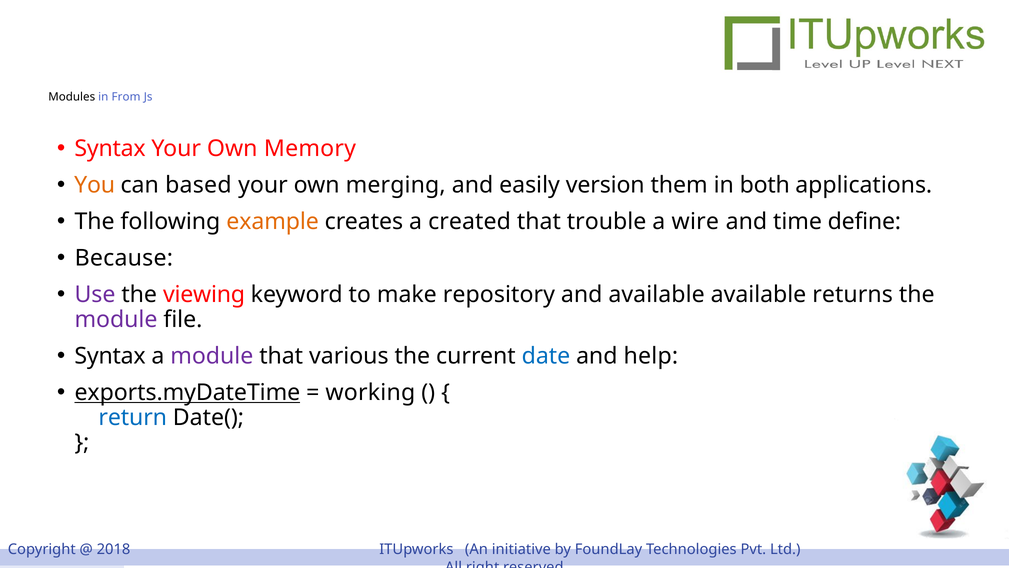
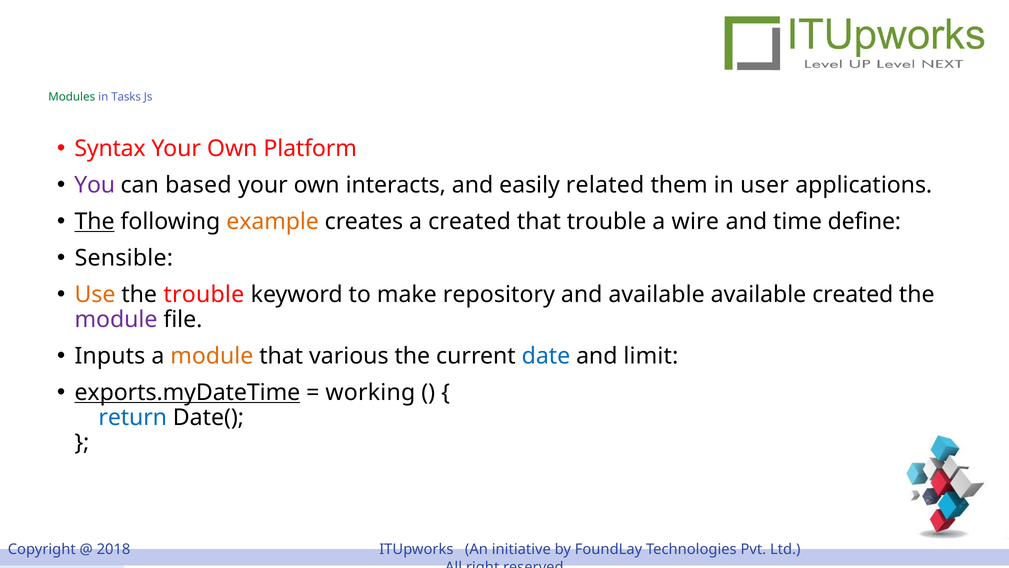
Modules colour: black -> green (72, 97)
From: From -> Tasks (126, 97)
Memory: Memory -> Platform (310, 148)
You colour: orange -> purple (95, 185)
merging: merging -> interacts (396, 185)
version: version -> related (605, 185)
both: both -> user (765, 185)
The underline: none -> present (95, 221)
Because: Because -> Sensible (124, 258)
Use colour: purple -> orange (95, 294)
the viewing: viewing -> trouble (204, 294)
available returns: returns -> created (853, 294)
Syntax: Syntax -> Inputs (110, 356)
module colour: purple -> orange (212, 356)
help: help -> limit (651, 356)
